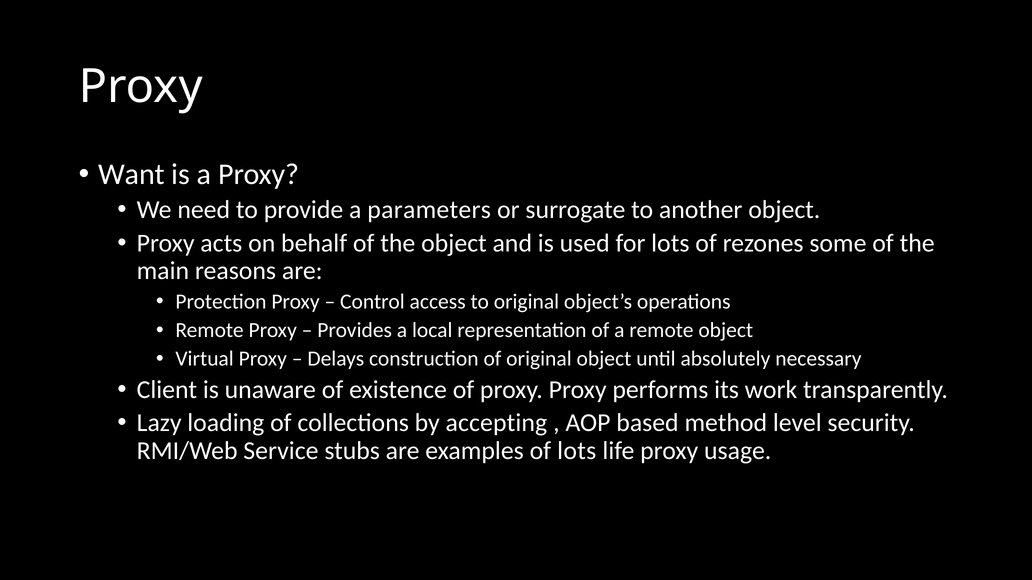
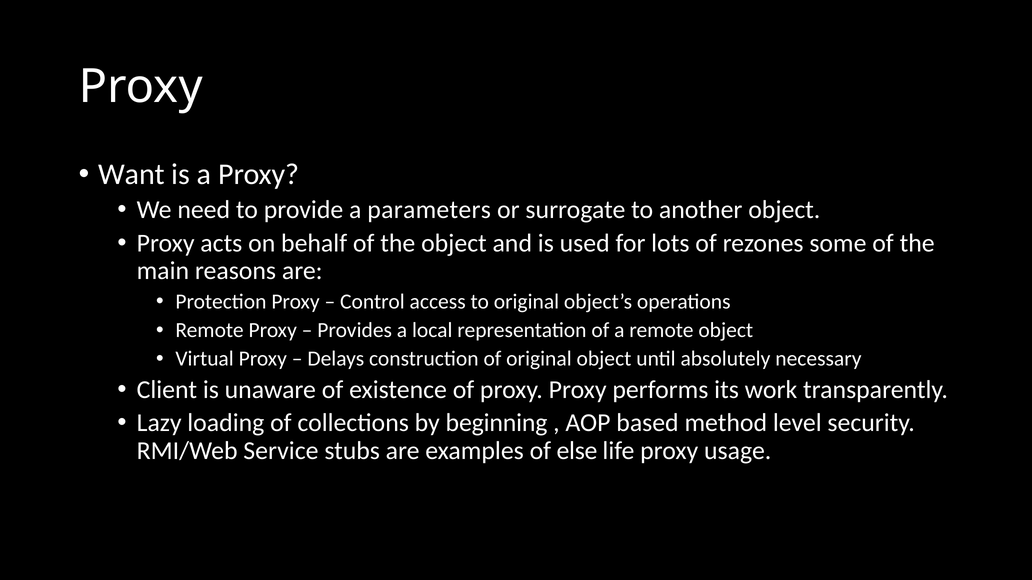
accepting: accepting -> beginning (497, 423)
of lots: lots -> else (577, 451)
